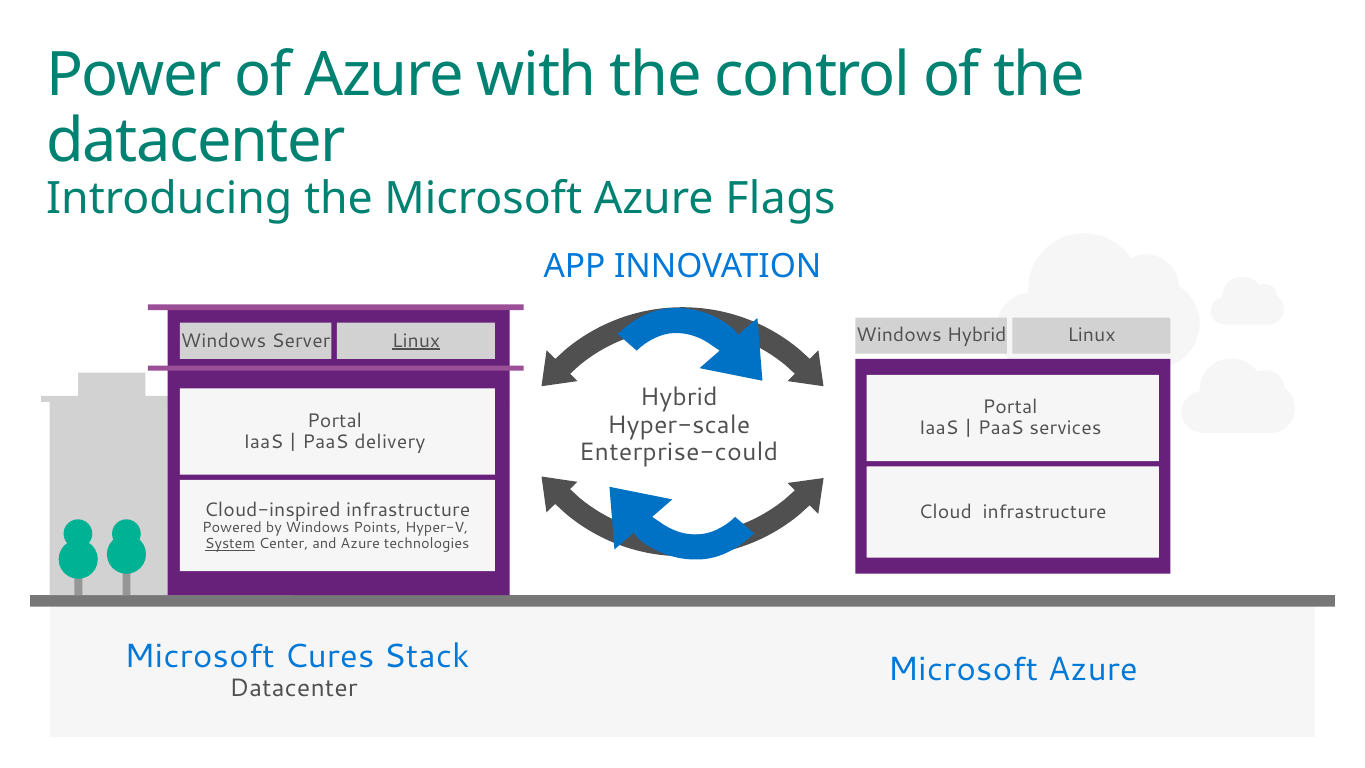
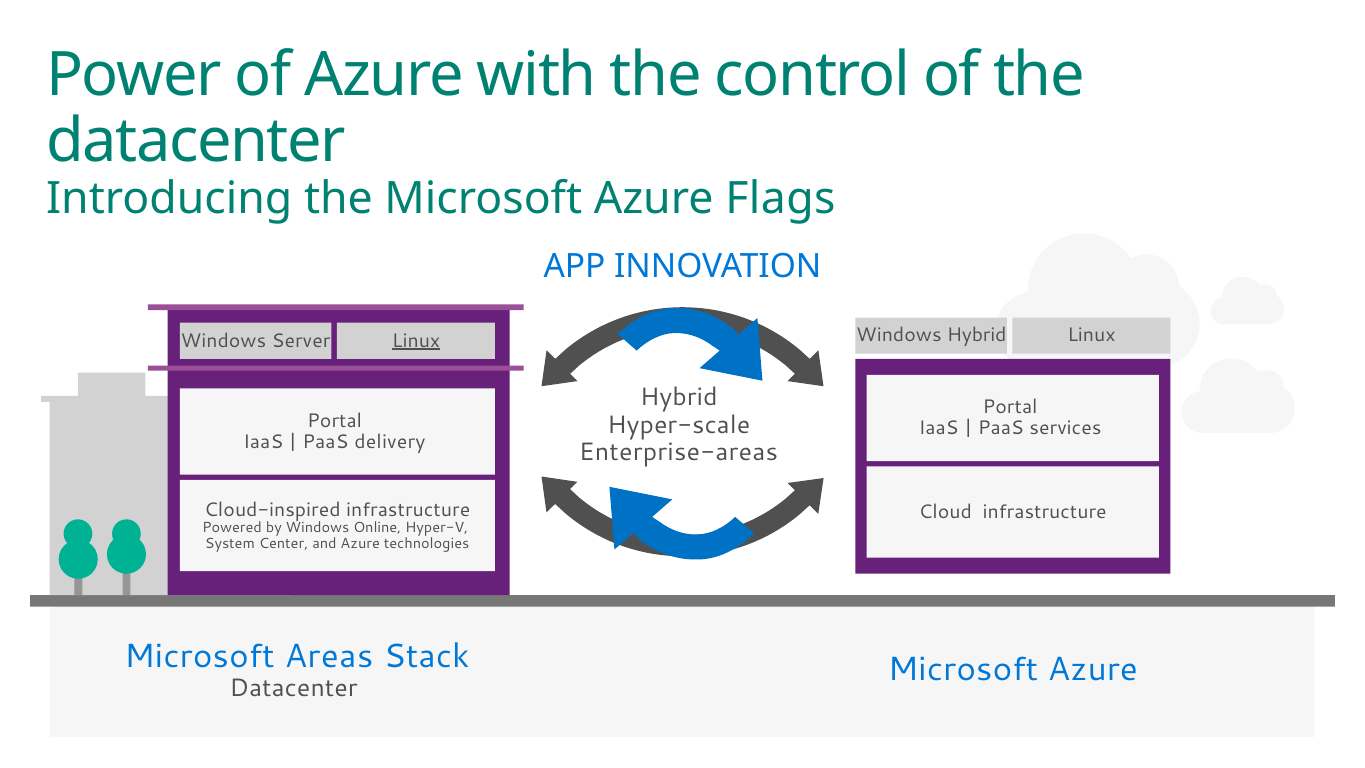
Enterprise-could: Enterprise-could -> Enterprise-areas (678, 452)
Points: Points -> Online (377, 528)
System underline: present -> none (230, 544)
Cures: Cures -> Areas (329, 656)
